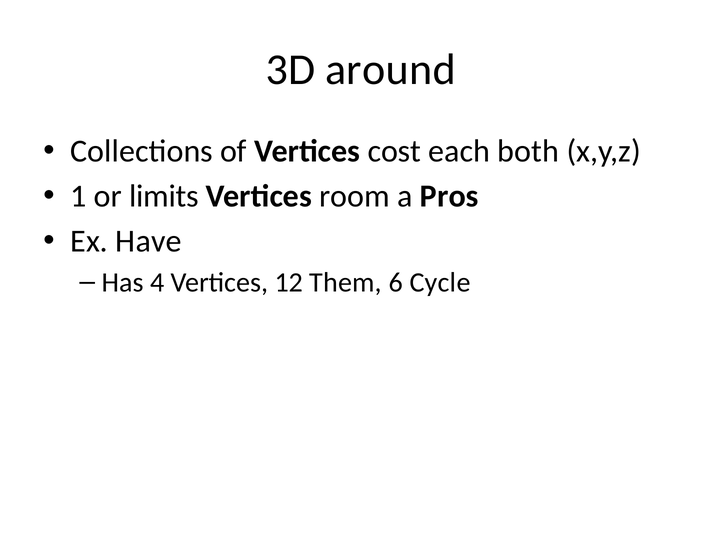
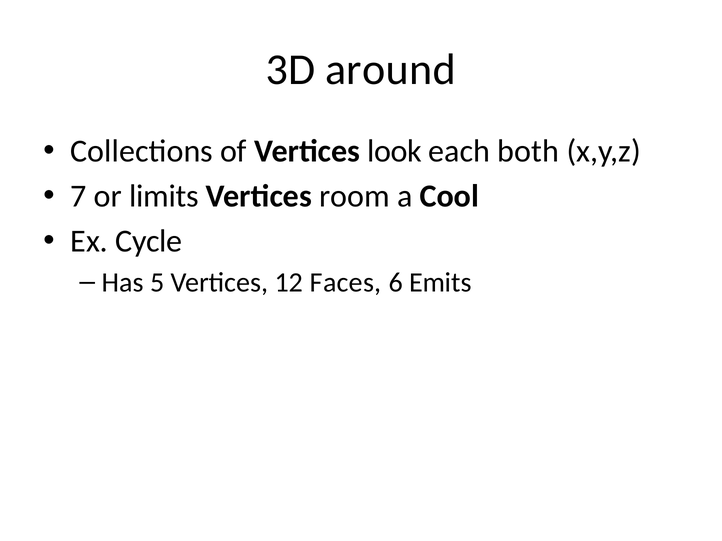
cost: cost -> look (395, 151)
1: 1 -> 7 (79, 196)
Pros: Pros -> Cool (449, 196)
Have: Have -> Cycle (149, 241)
4: 4 -> 5 (157, 283)
Them: Them -> Faces (346, 283)
Cycle: Cycle -> Emits (440, 283)
